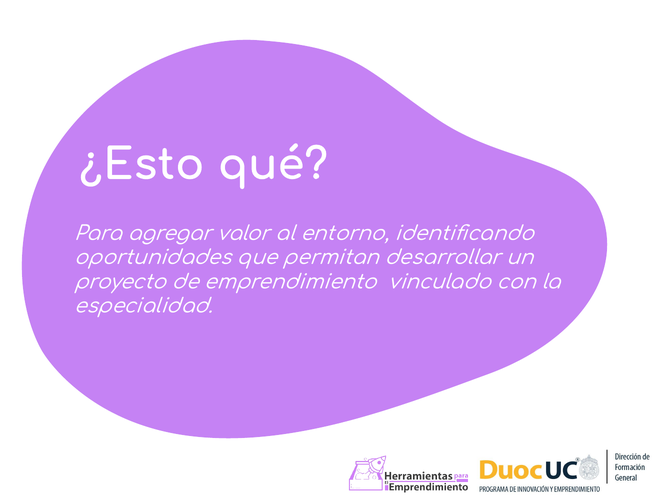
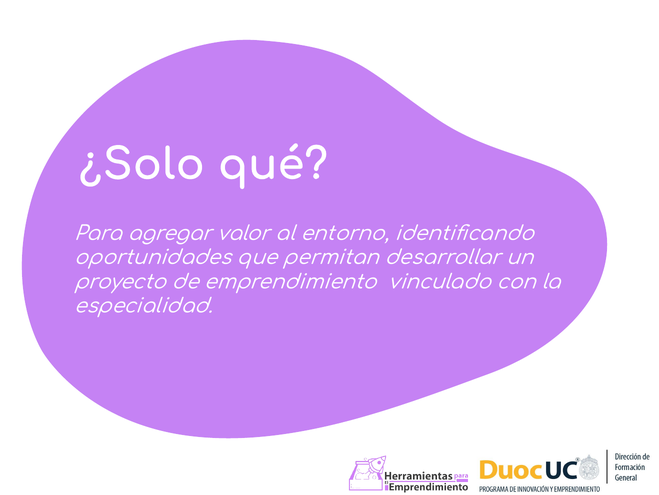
¿Esto: ¿Esto -> ¿Solo (142, 165)
